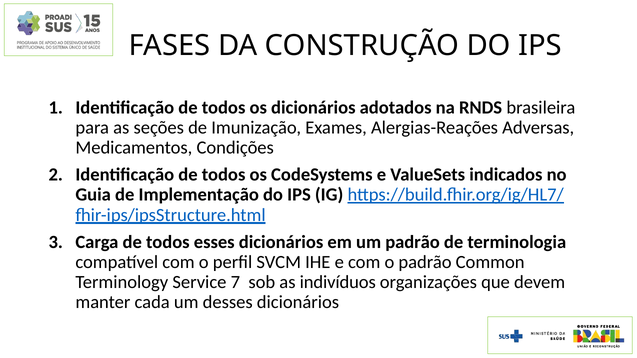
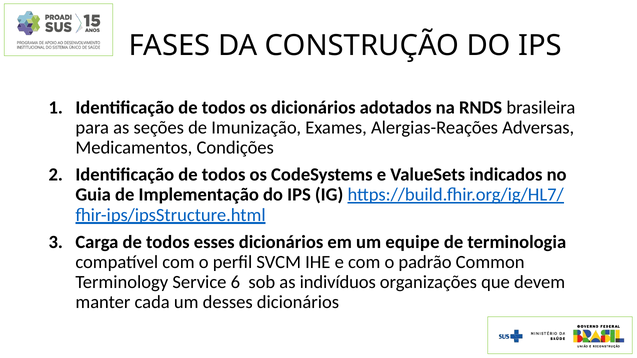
um padrão: padrão -> equipe (412, 242)
7: 7 -> 6 (235, 282)
